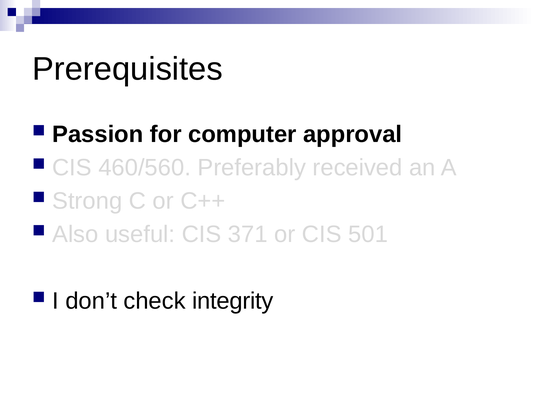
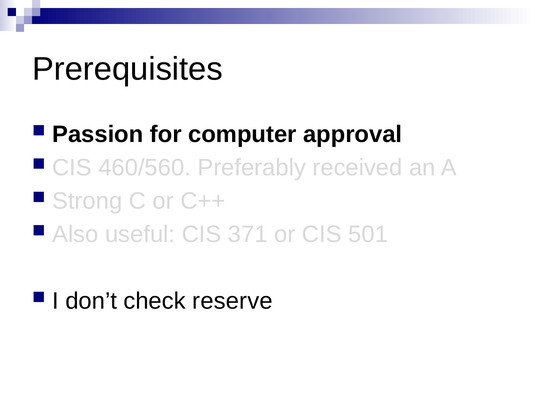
integrity: integrity -> reserve (232, 301)
